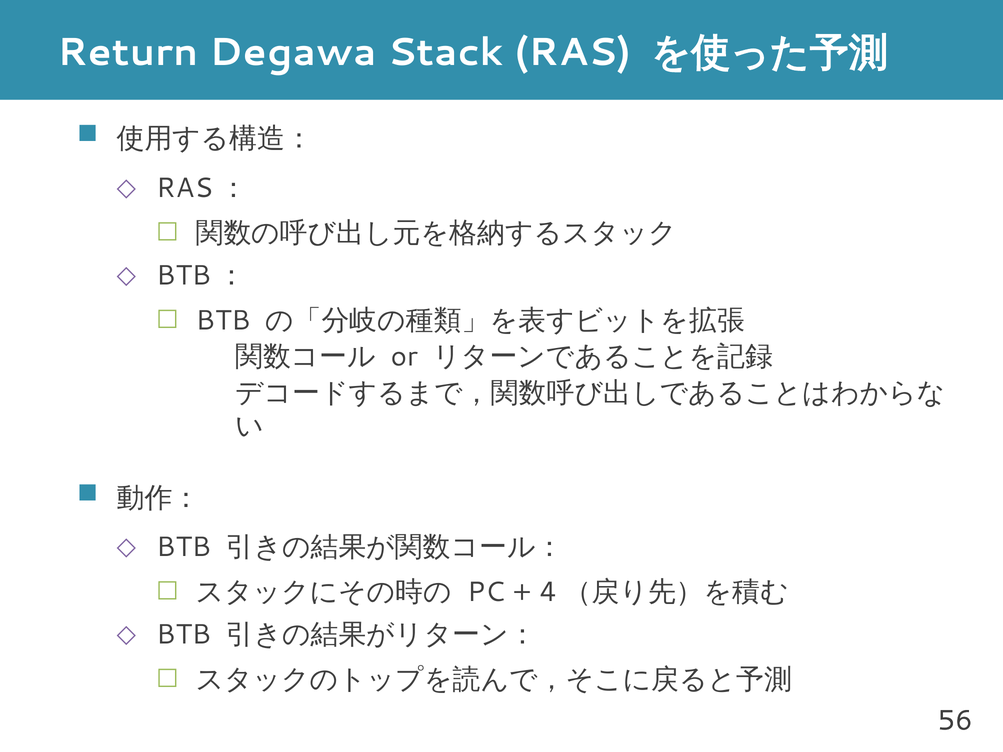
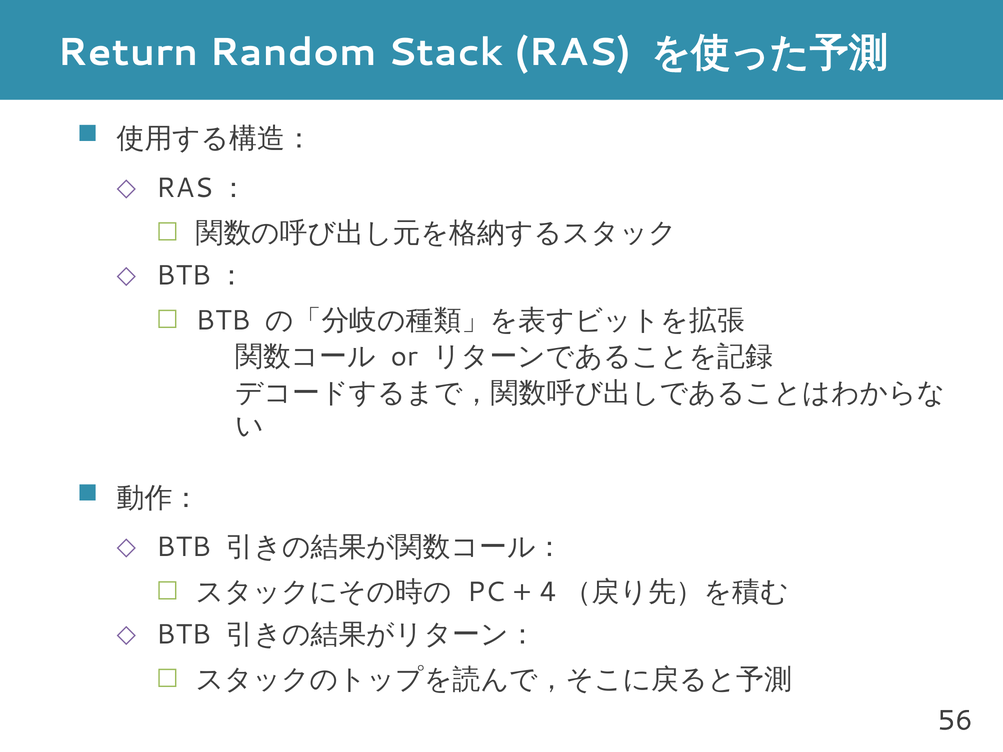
Degawa: Degawa -> Random (293, 53)
